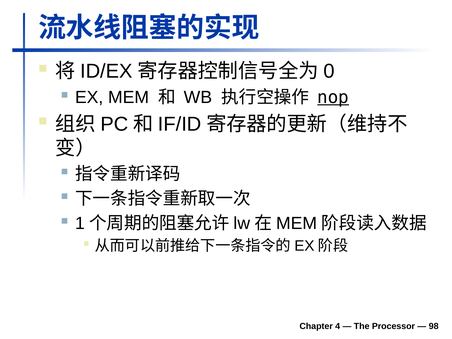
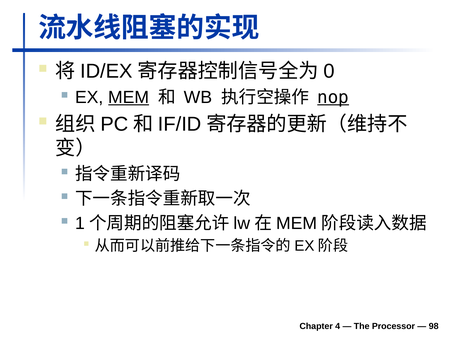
MEM underline: none -> present (129, 97)
